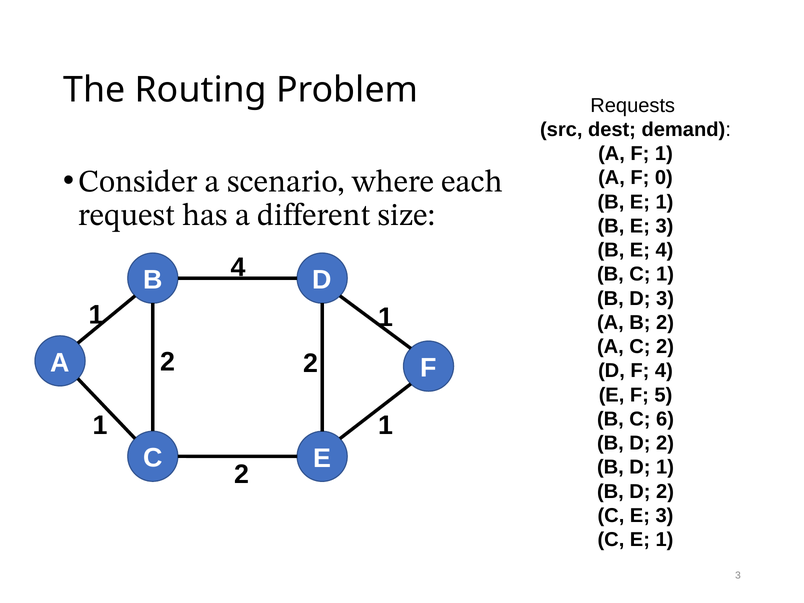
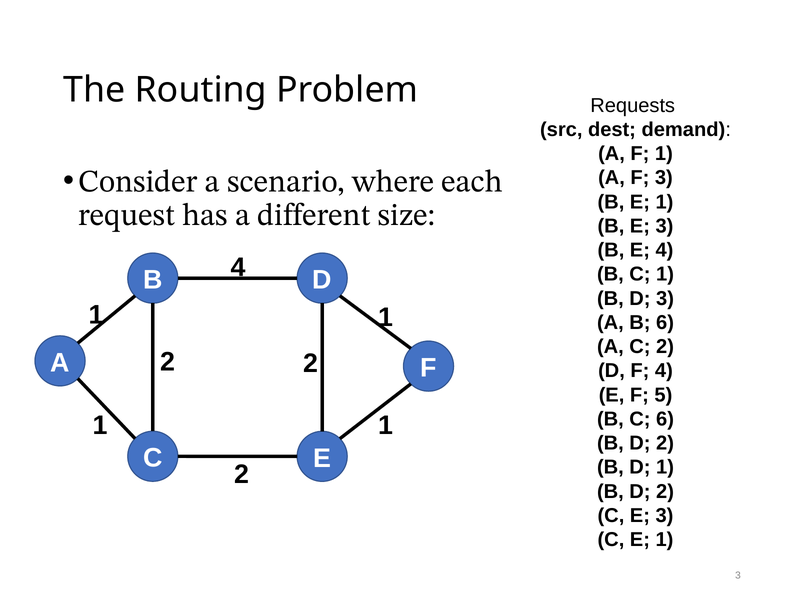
F 0: 0 -> 3 (664, 178)
B 2: 2 -> 6 (665, 323)
